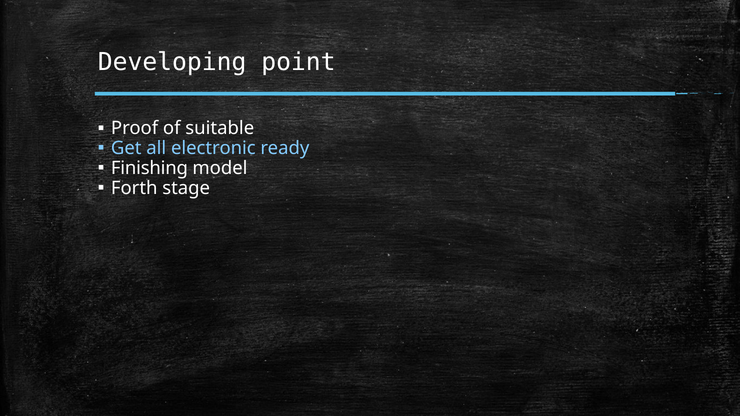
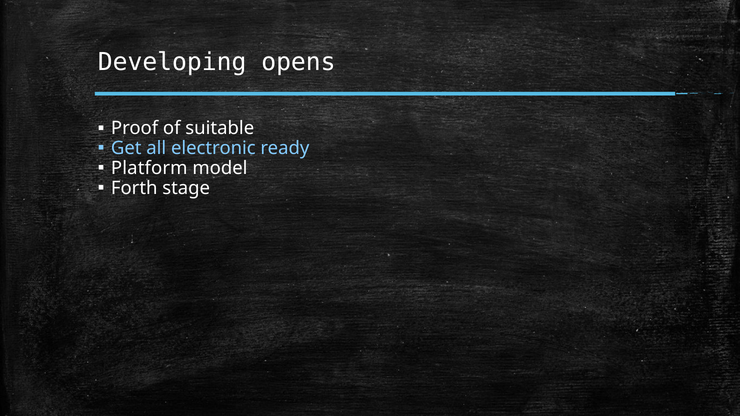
point: point -> opens (298, 62)
Finishing: Finishing -> Platform (149, 168)
